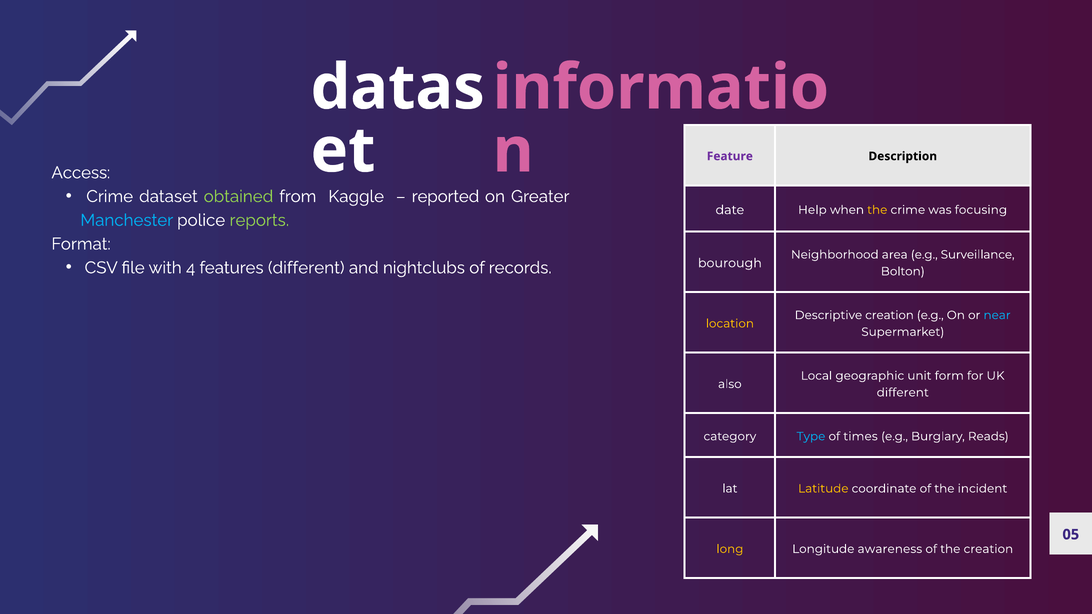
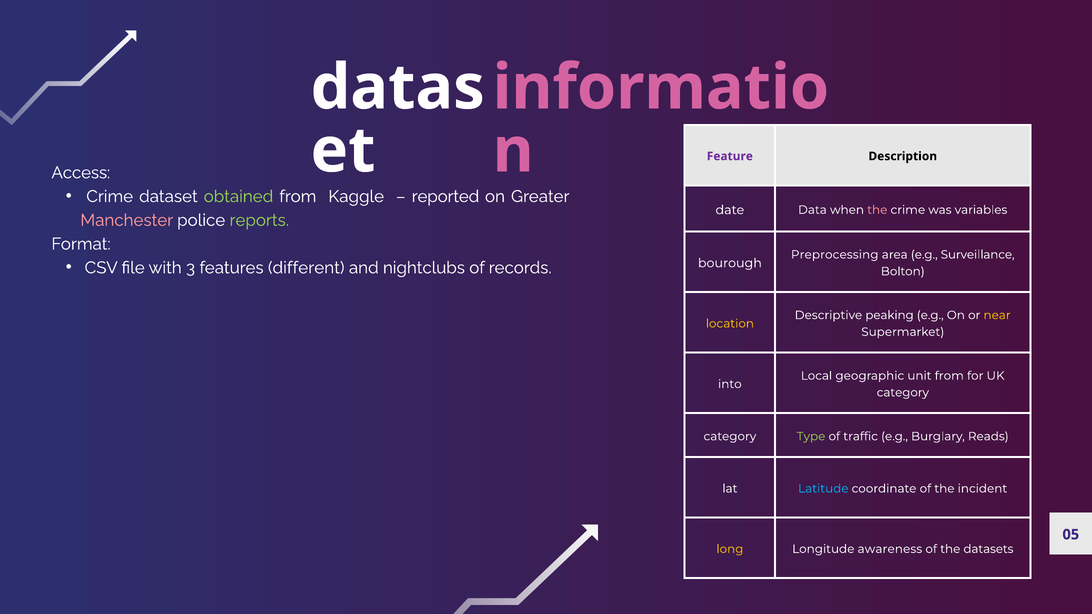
Help: Help -> Data (812, 210)
the colour: yellow -> pink (877, 210)
focusing: focusing -> variables (981, 210)
Manchester colour: light blue -> pink (127, 220)
Neighborhood: Neighborhood -> Preprocessing (835, 255)
4: 4 -> 3 (191, 268)
Descriptive creation: creation -> peaking (890, 315)
near colour: light blue -> yellow (997, 315)
unit form: form -> from (949, 376)
also: also -> into (730, 384)
different: different -> category (903, 393)
Type colour: light blue -> light green (811, 437)
times: times -> traffic (861, 437)
Latitude colour: yellow -> light blue (823, 489)
the creation: creation -> datasets (988, 549)
